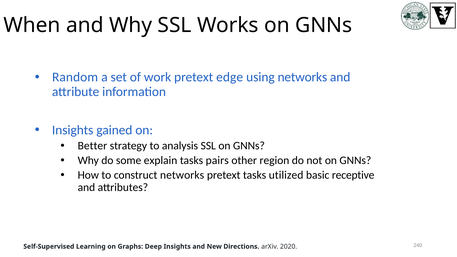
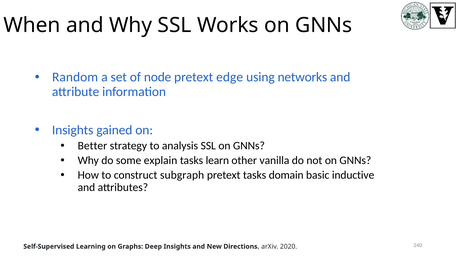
work: work -> node (158, 77)
pairs: pairs -> learn (217, 160)
region: region -> vanilla (274, 160)
construct networks: networks -> subgraph (182, 175)
utilized: utilized -> domain (286, 175)
receptive: receptive -> inductive (353, 175)
